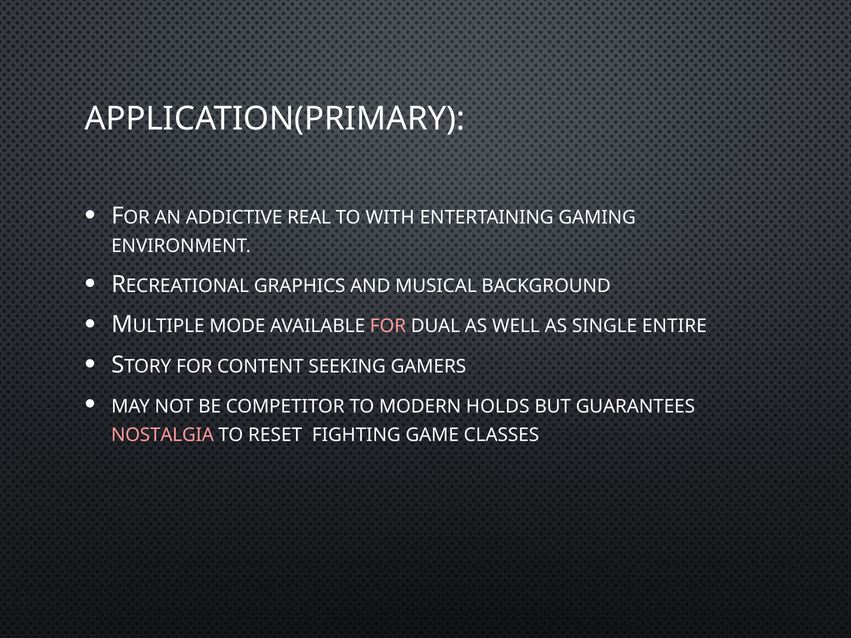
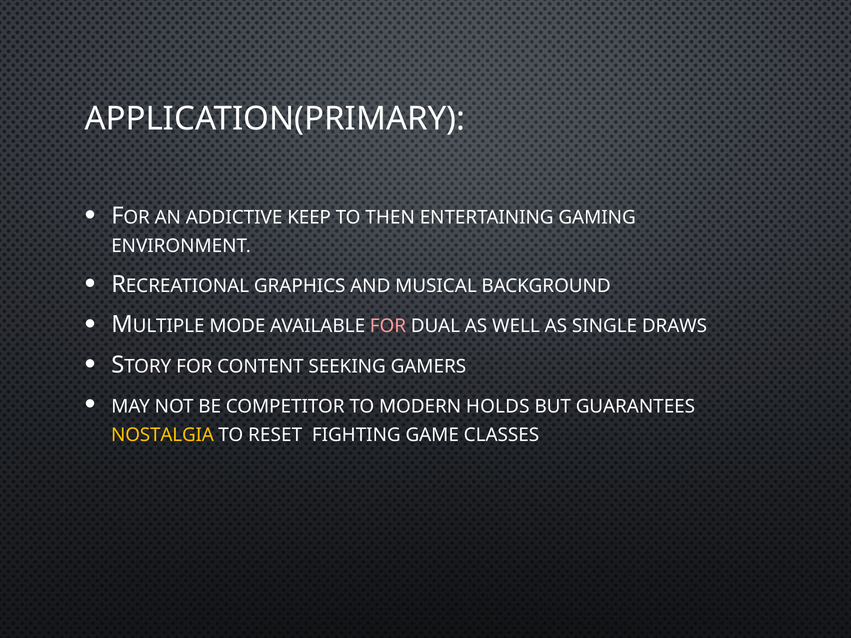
REAL: REAL -> KEEP (309, 218)
WITH: WITH -> THEN (390, 218)
ENTIRE: ENTIRE -> DRAWS (675, 326)
NOSTALGIA colour: pink -> yellow (163, 435)
